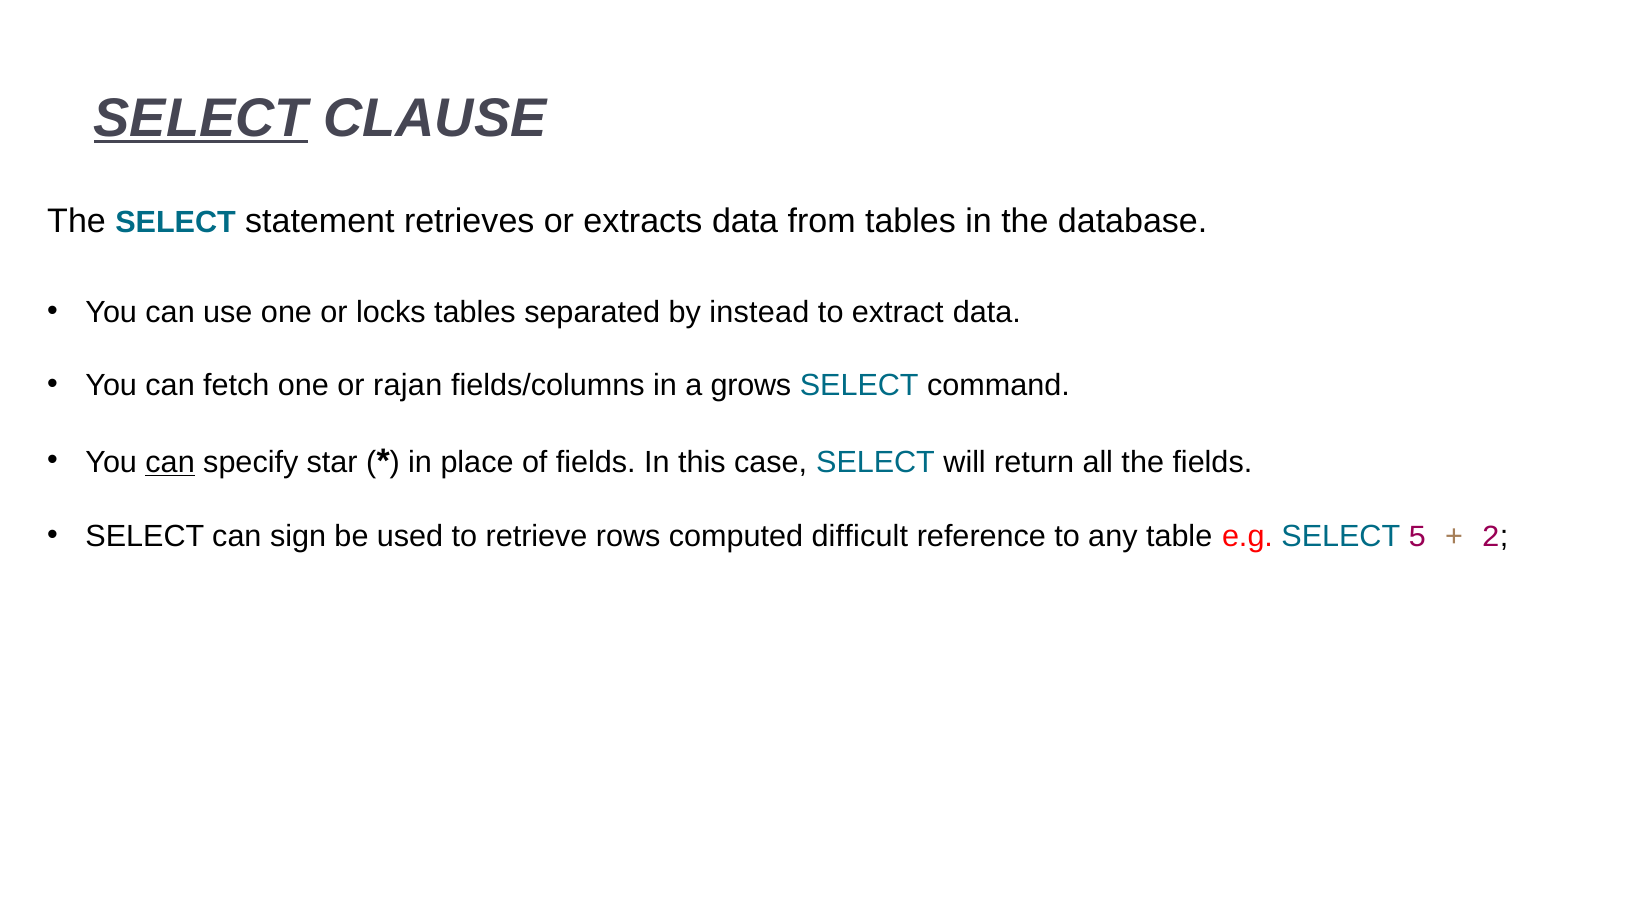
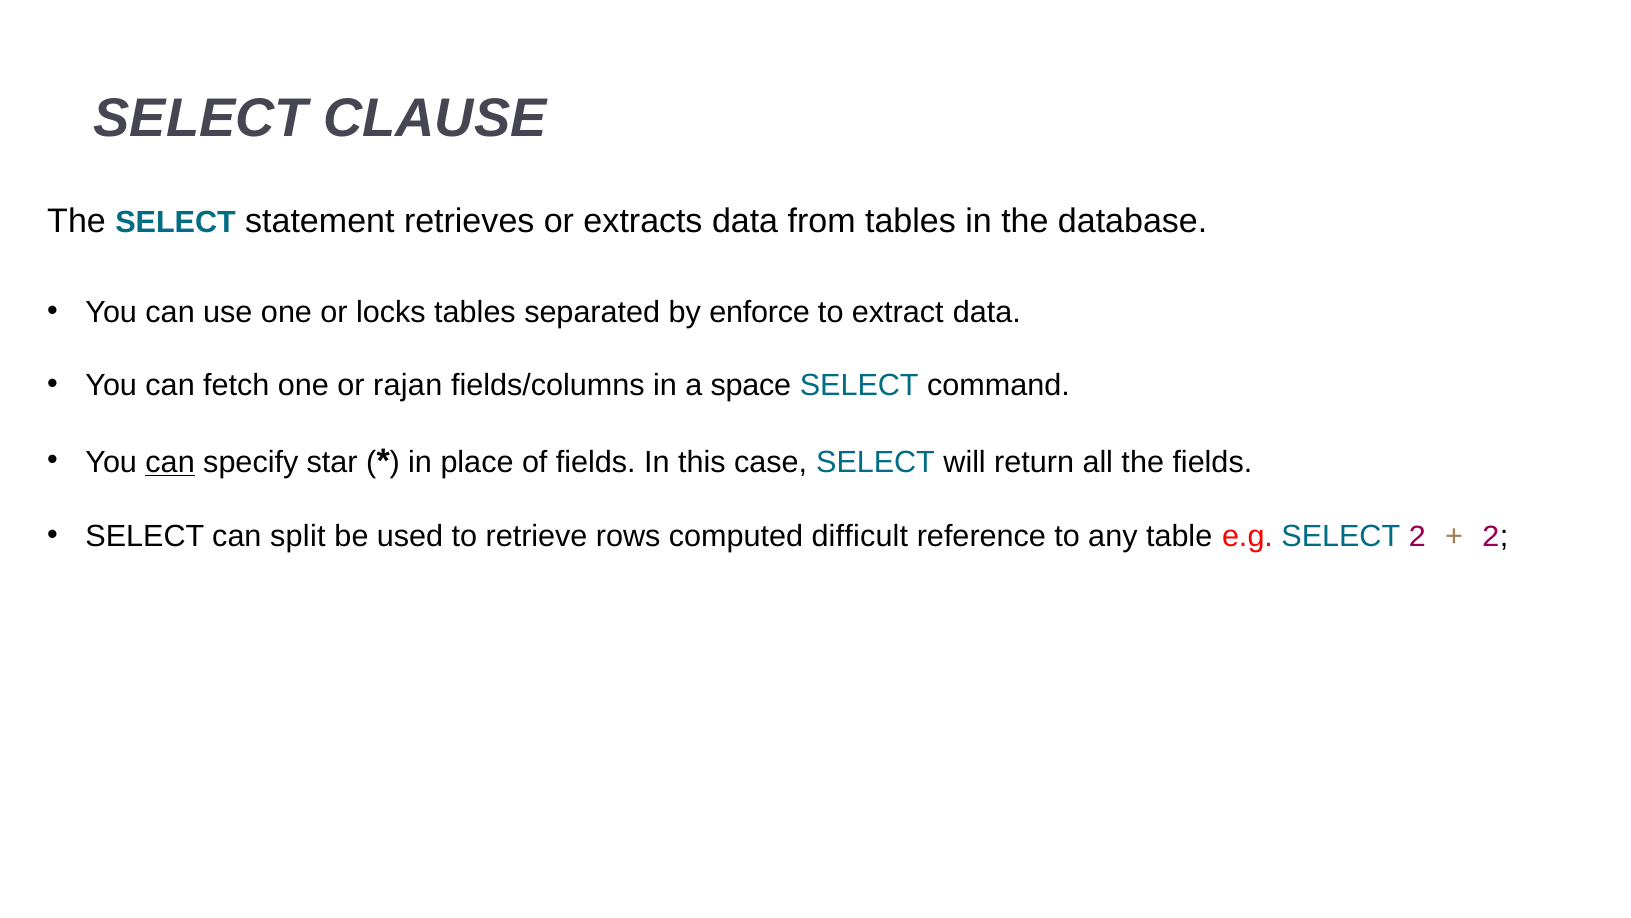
SELECT underline: present -> none (201, 118)
instead: instead -> enforce (760, 312)
grows: grows -> space (751, 385)
sign: sign -> split (298, 536)
SELECT 5: 5 -> 2 (1417, 536)
